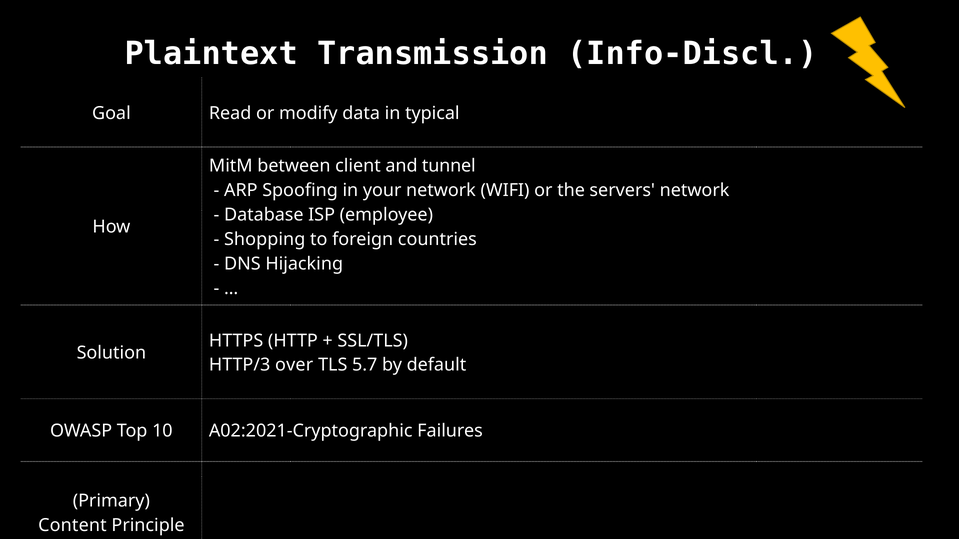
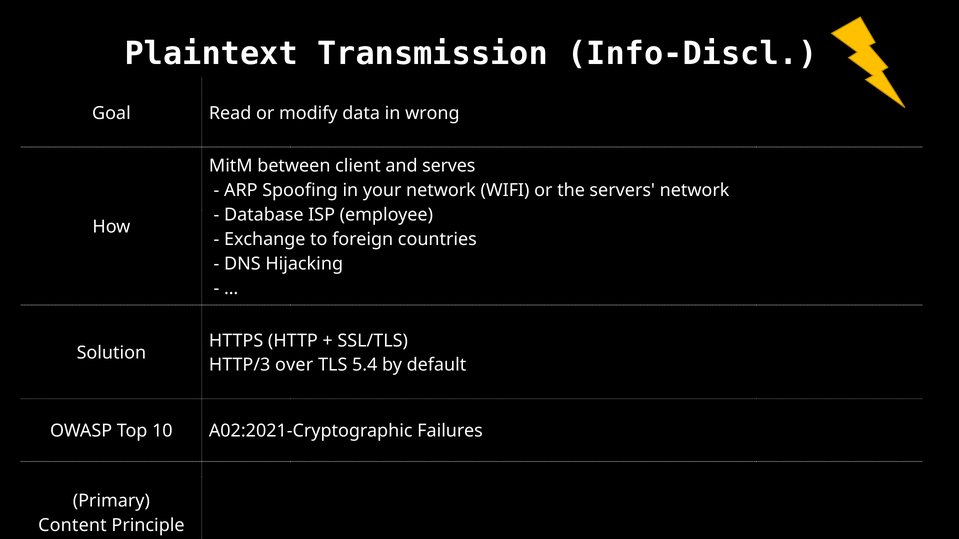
typical: typical -> wrong (432, 113)
tunnel: tunnel -> serves (449, 166)
Shopping: Shopping -> Exchange (265, 239)
5.7: 5.7 -> 5.4 (365, 365)
